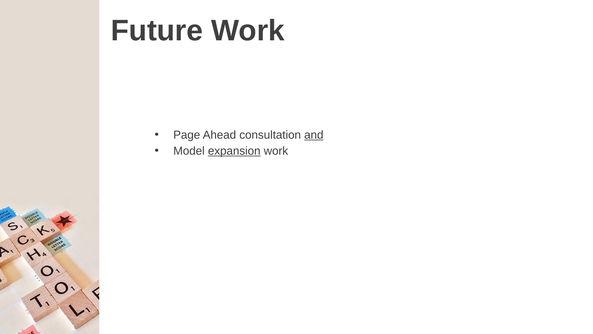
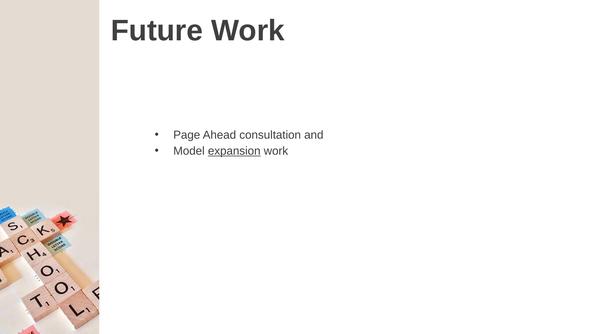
and underline: present -> none (314, 135)
